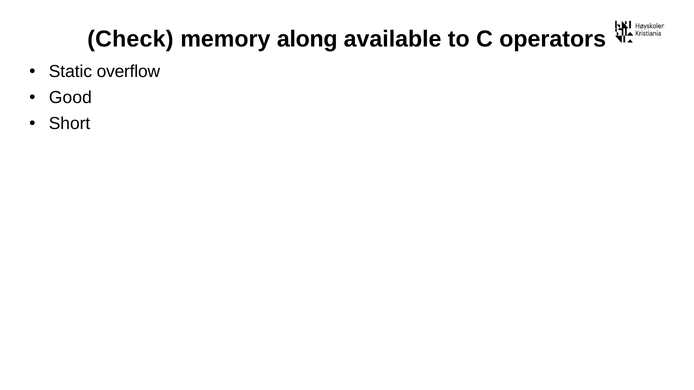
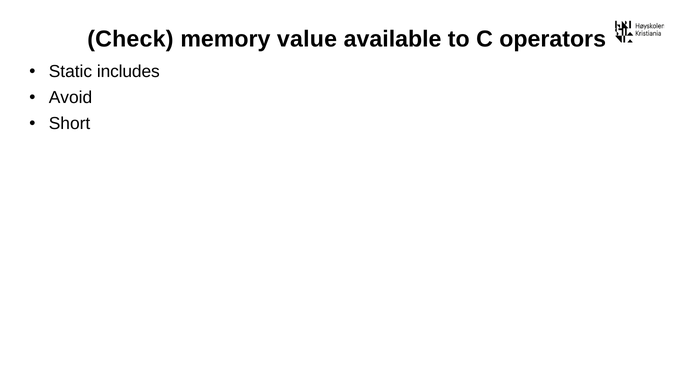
along: along -> value (307, 39)
overflow: overflow -> includes (128, 72)
Good: Good -> Avoid (71, 98)
